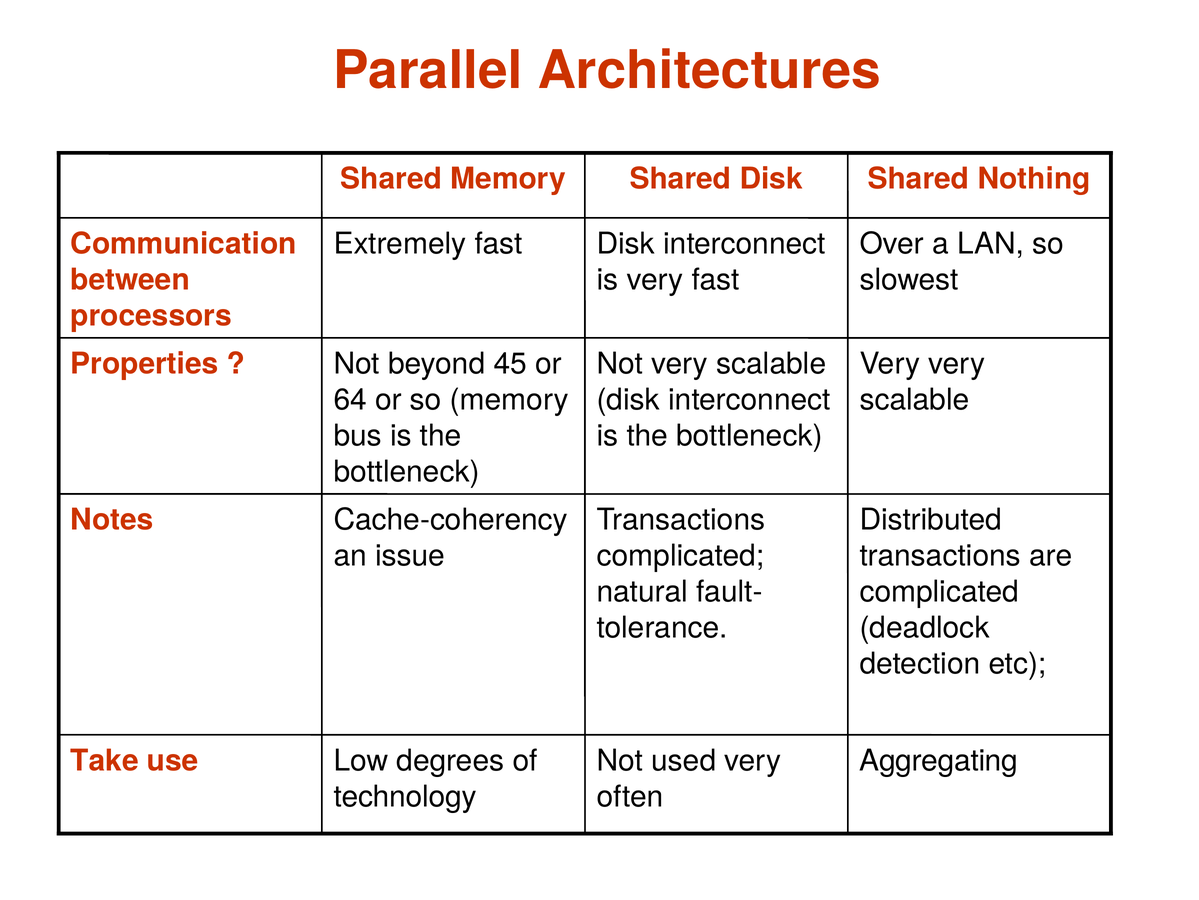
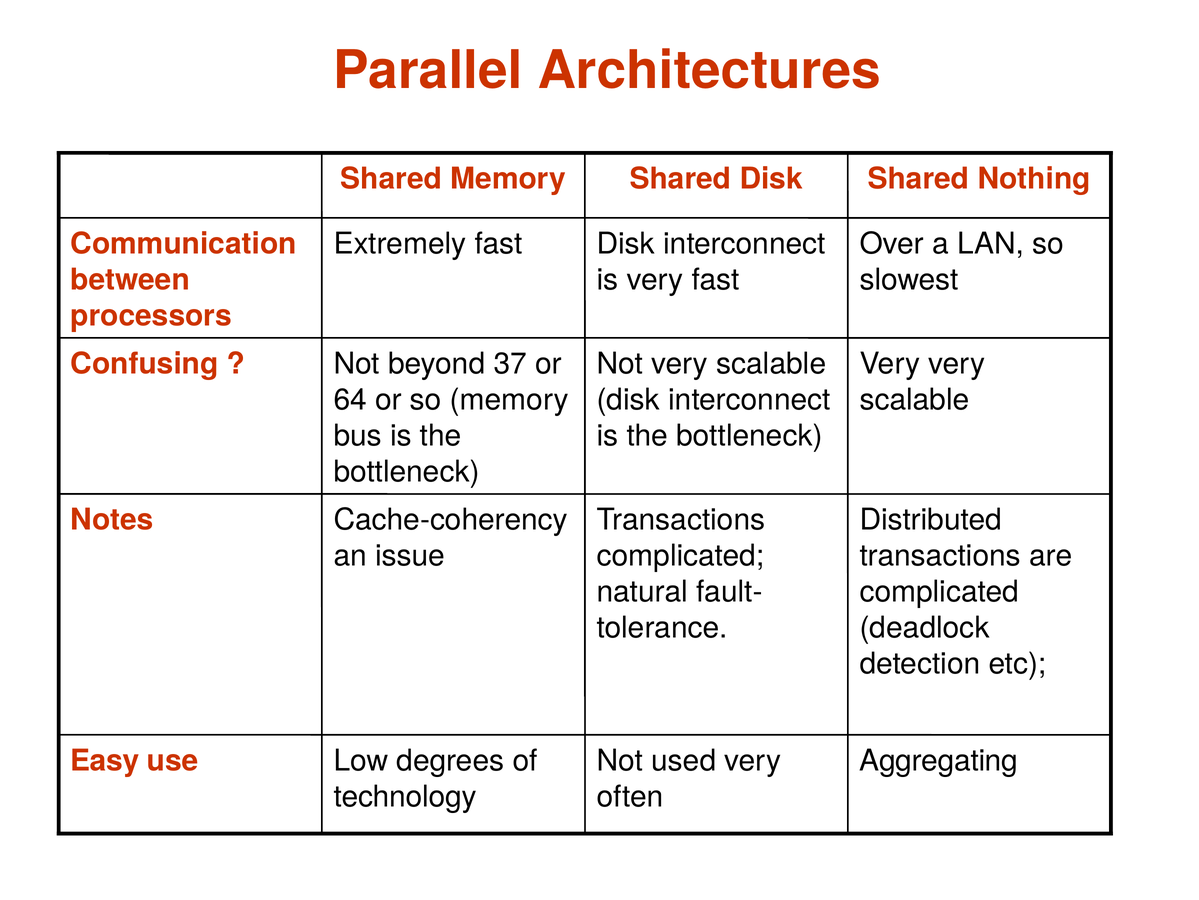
45: 45 -> 37 (510, 364)
Properties: Properties -> Confusing (144, 364)
Take: Take -> Easy (105, 760)
